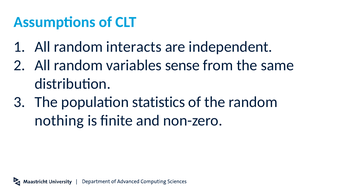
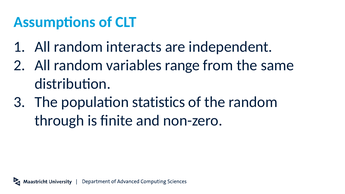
sense: sense -> range (182, 65)
nothing: nothing -> through (59, 121)
